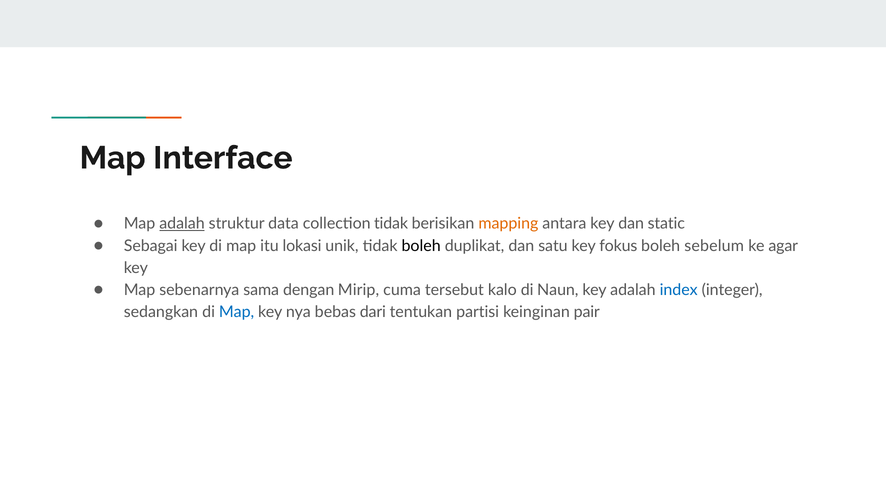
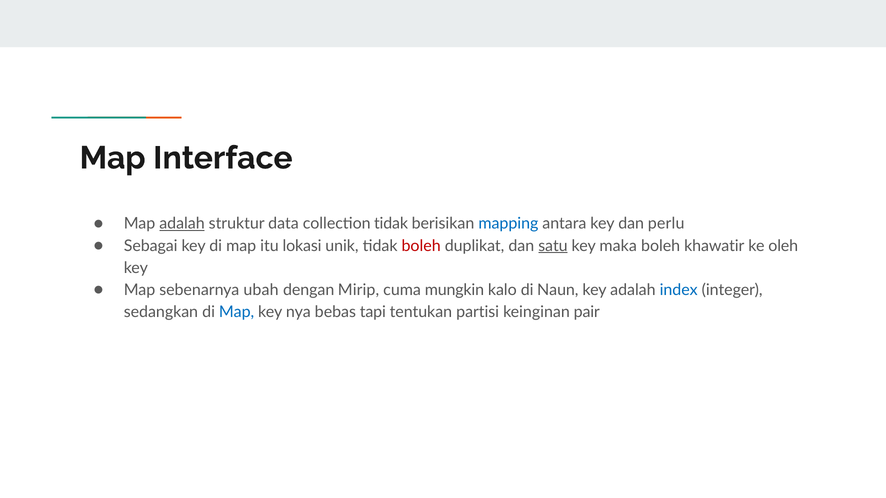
mapping colour: orange -> blue (508, 224)
static: static -> perlu (666, 224)
boleh colour: black -> red (421, 246)
satu underline: none -> present (553, 246)
fokus: fokus -> maka (618, 246)
sebelum: sebelum -> khawatir (714, 246)
agar: agar -> oleh (783, 246)
sama: sama -> ubah (261, 290)
tersebut: tersebut -> mungkin (454, 290)
dari: dari -> tapi (373, 312)
